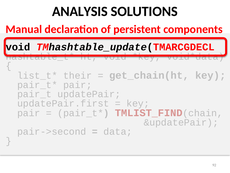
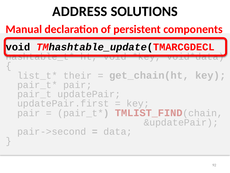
ANALYSIS: ANALYSIS -> ADDRESS (80, 11)
